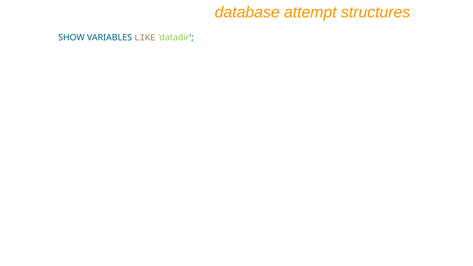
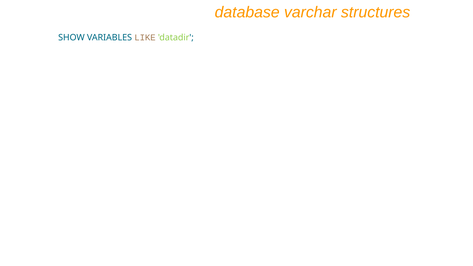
attempt: attempt -> varchar (310, 12)
